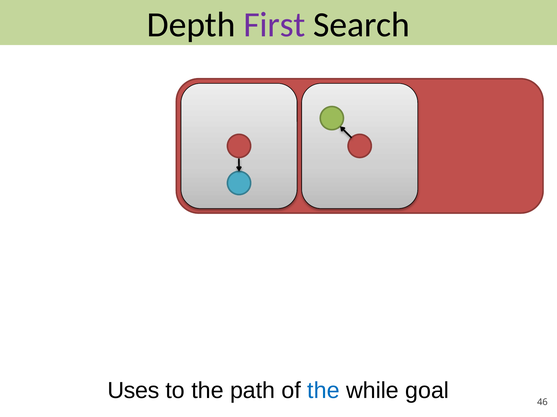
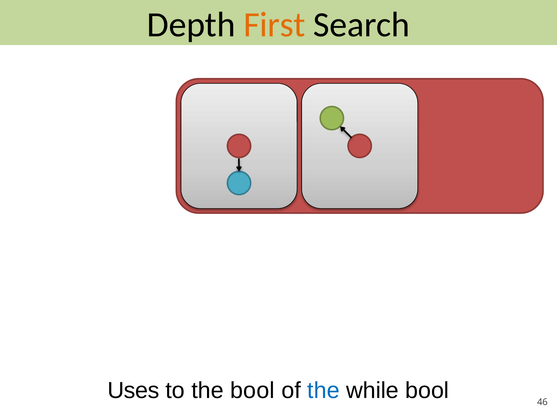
First colour: purple -> orange (274, 25)
the path: path -> bool (252, 391)
while goal: goal -> bool (427, 391)
